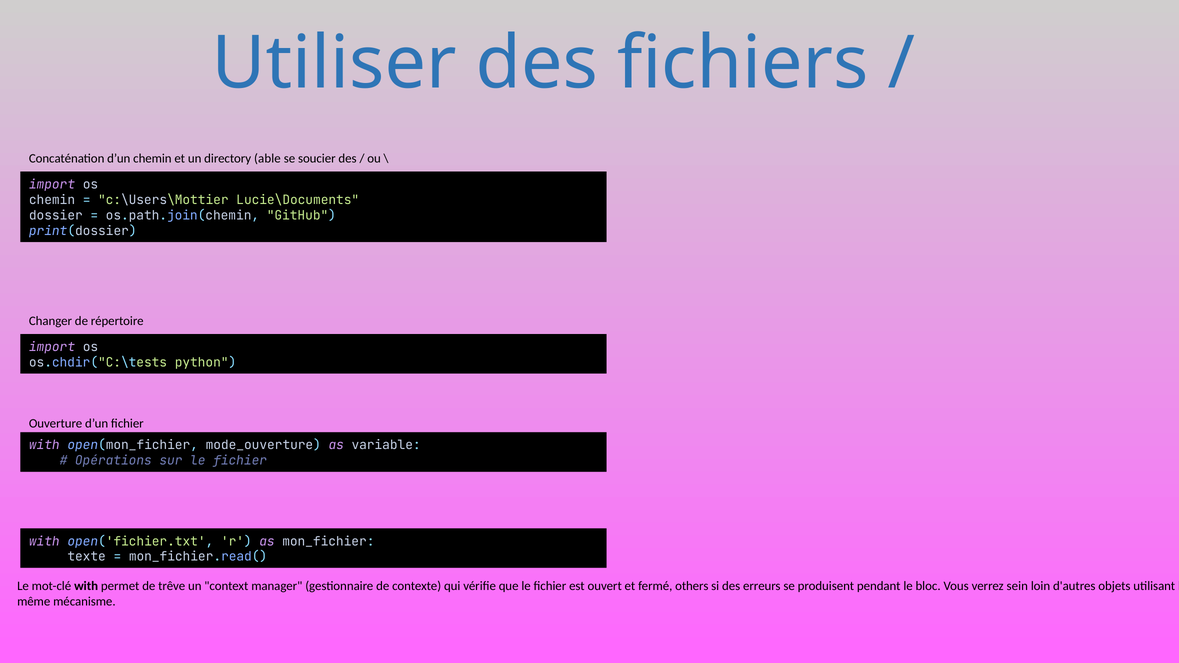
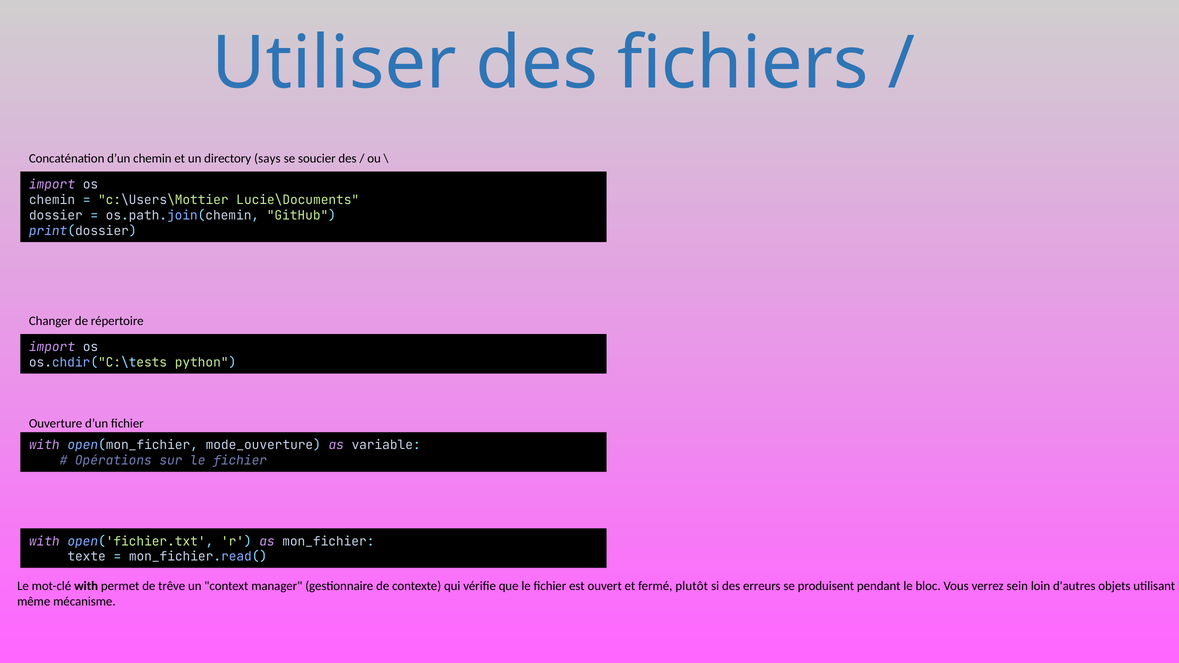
able: able -> says (267, 159)
others: others -> plutôt (692, 586)
